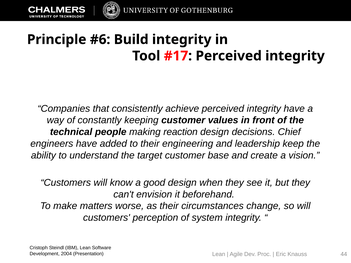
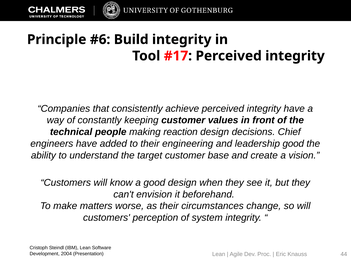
leadership keep: keep -> good (293, 144)
